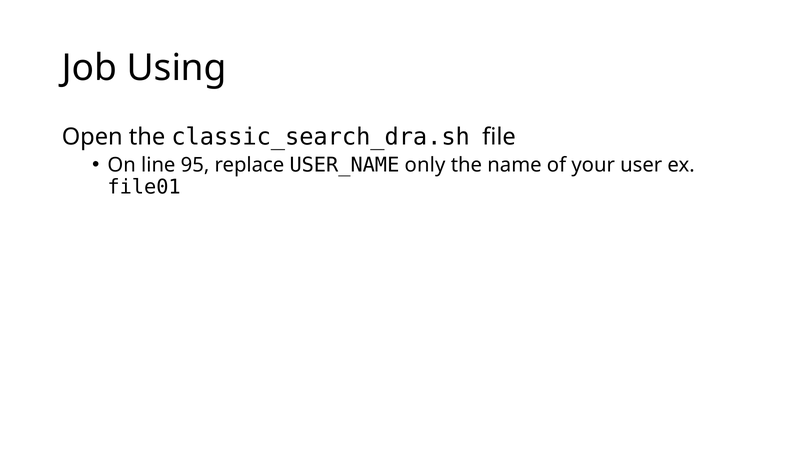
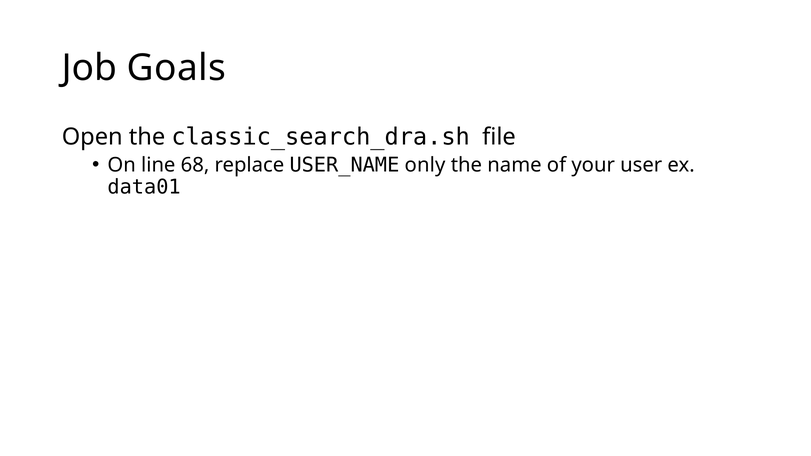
Using: Using -> Goals (177, 68)
95: 95 -> 68 (195, 165)
file01: file01 -> data01 (144, 187)
